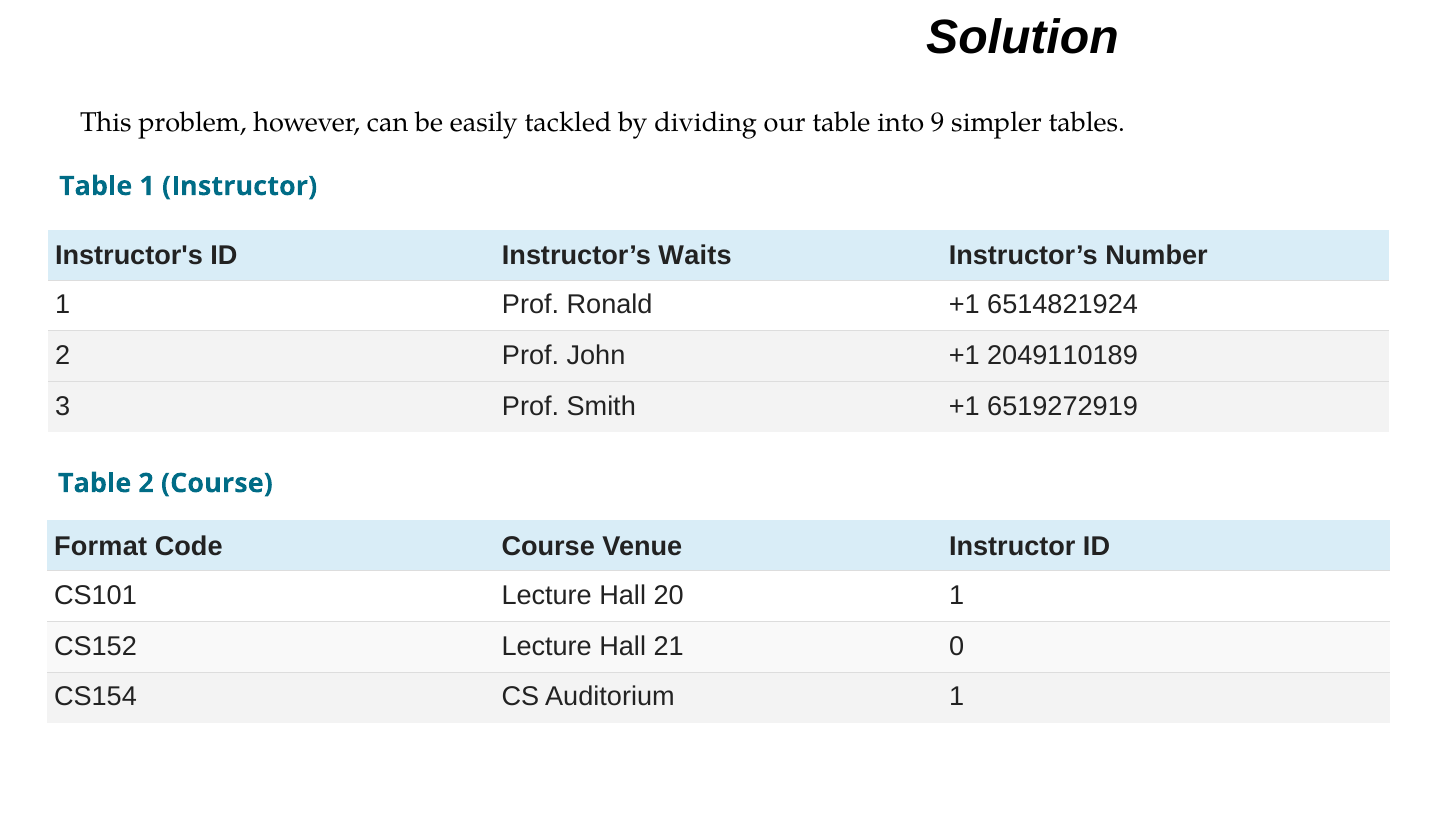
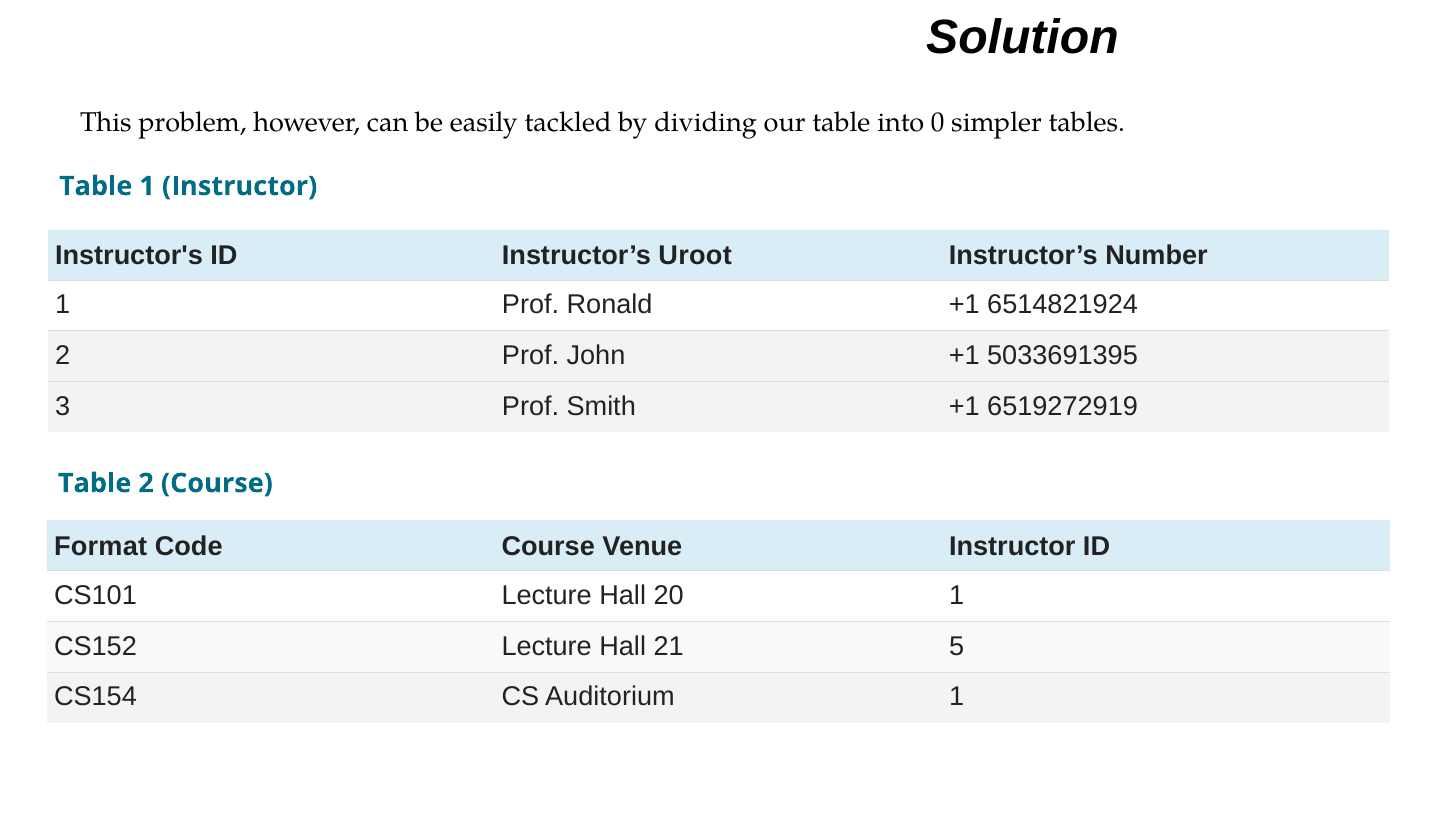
9: 9 -> 0 (938, 123)
Waits: Waits -> Uroot (695, 256)
2049110189: 2049110189 -> 5033691395 (1063, 356)
0: 0 -> 5 (957, 646)
